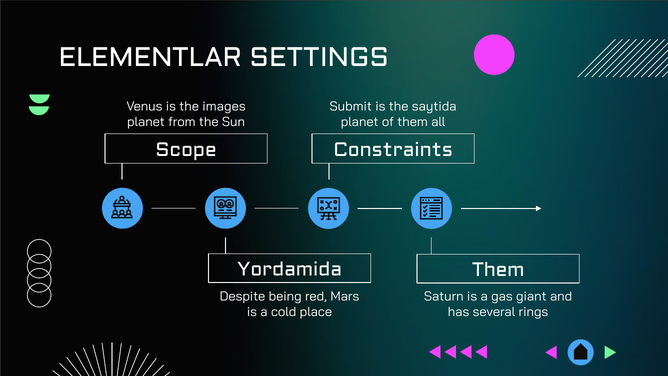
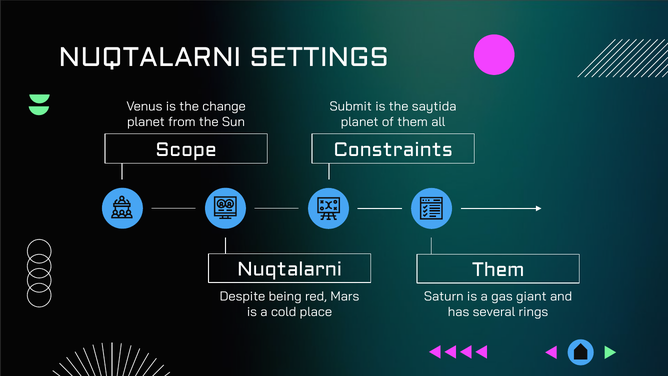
ELEMENTLAR: ELEMENTLAR -> NUQTALARNI (150, 57)
images: images -> change (224, 106)
Yordamida: Yordamida -> Nuqtalarni (290, 269)
